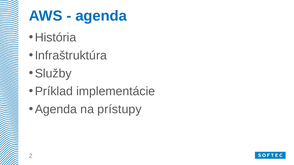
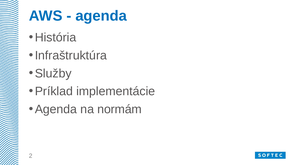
prístupy: prístupy -> normám (120, 110)
